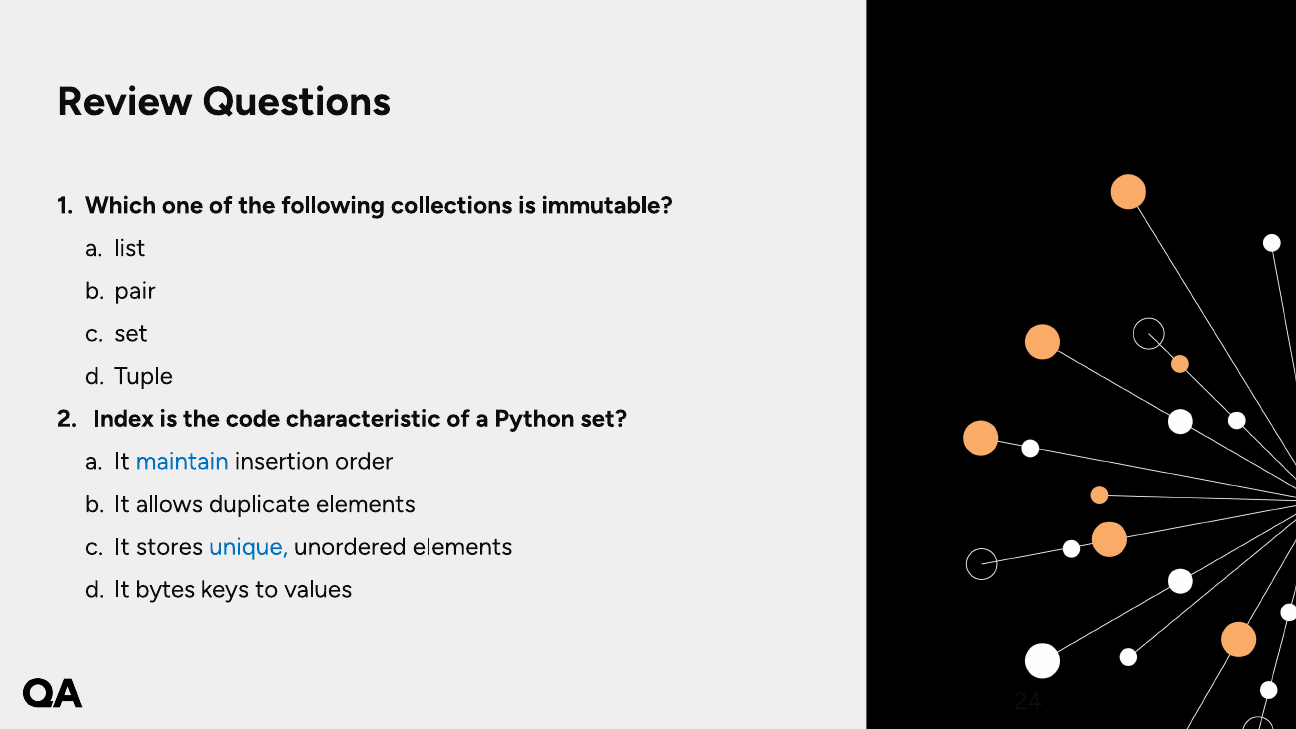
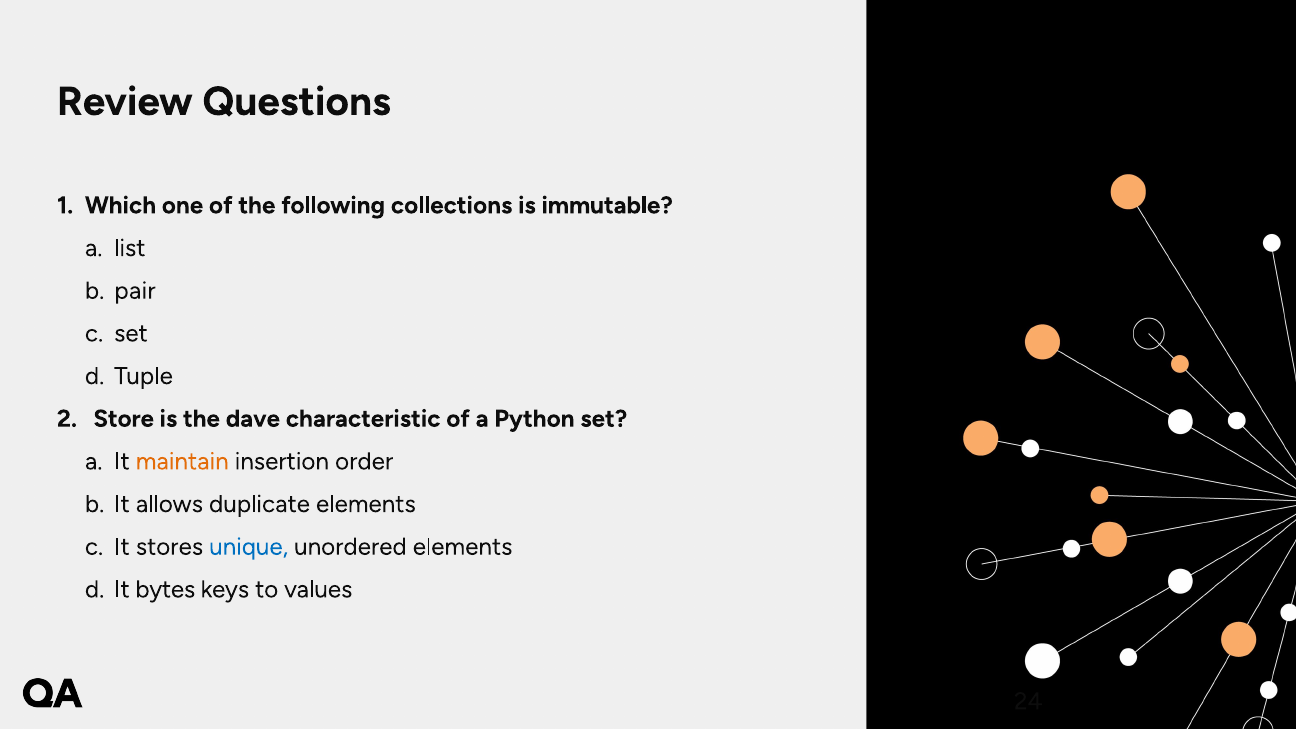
Index: Index -> Store (124, 419)
code: code -> dave (253, 419)
maintain colour: blue -> orange (182, 461)
